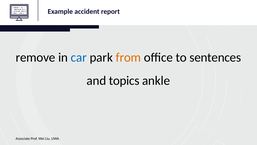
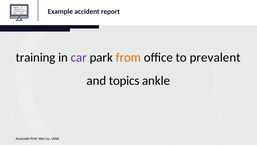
remove: remove -> training (36, 57)
car colour: blue -> purple (79, 57)
sentences: sentences -> prevalent (215, 57)
